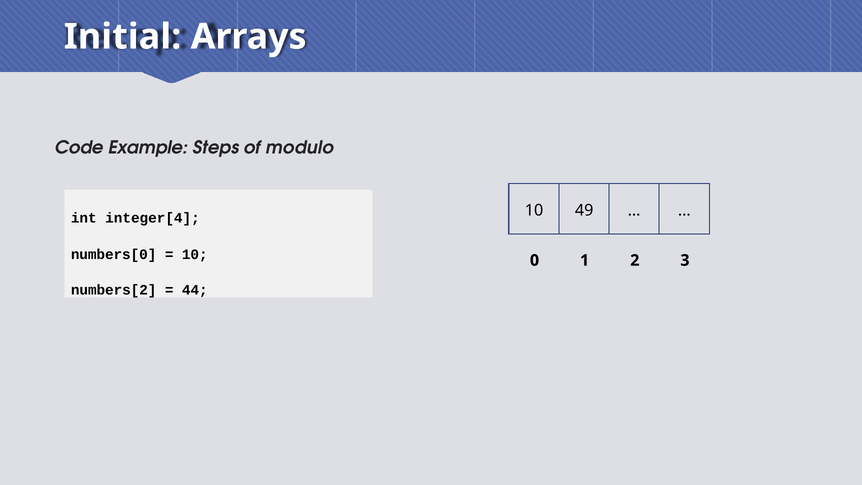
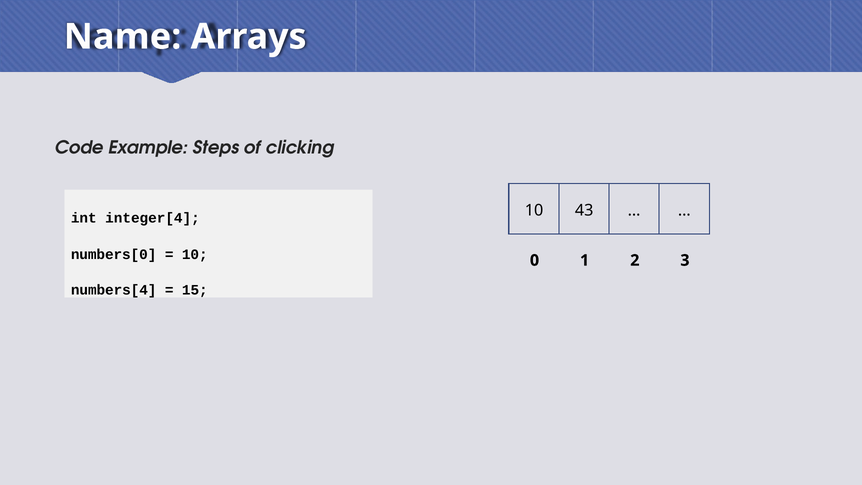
Initial: Initial -> Name (123, 37)
modulo: modulo -> clicking (300, 148)
49: 49 -> 43 (584, 211)
numbers[2: numbers[2 -> numbers[4 (114, 290)
44: 44 -> 15 (195, 290)
